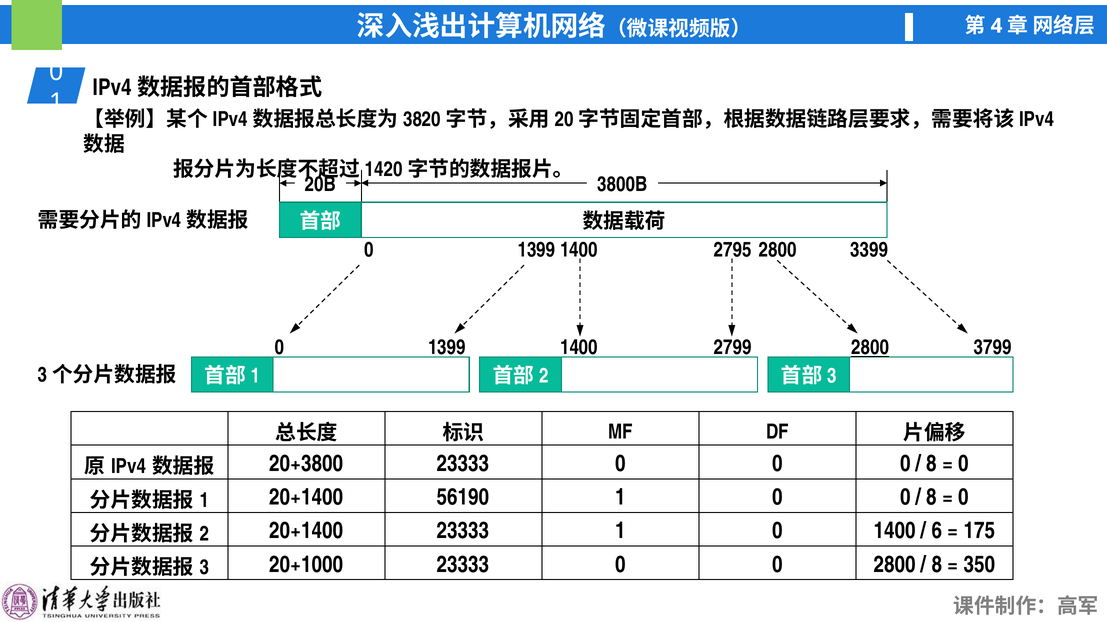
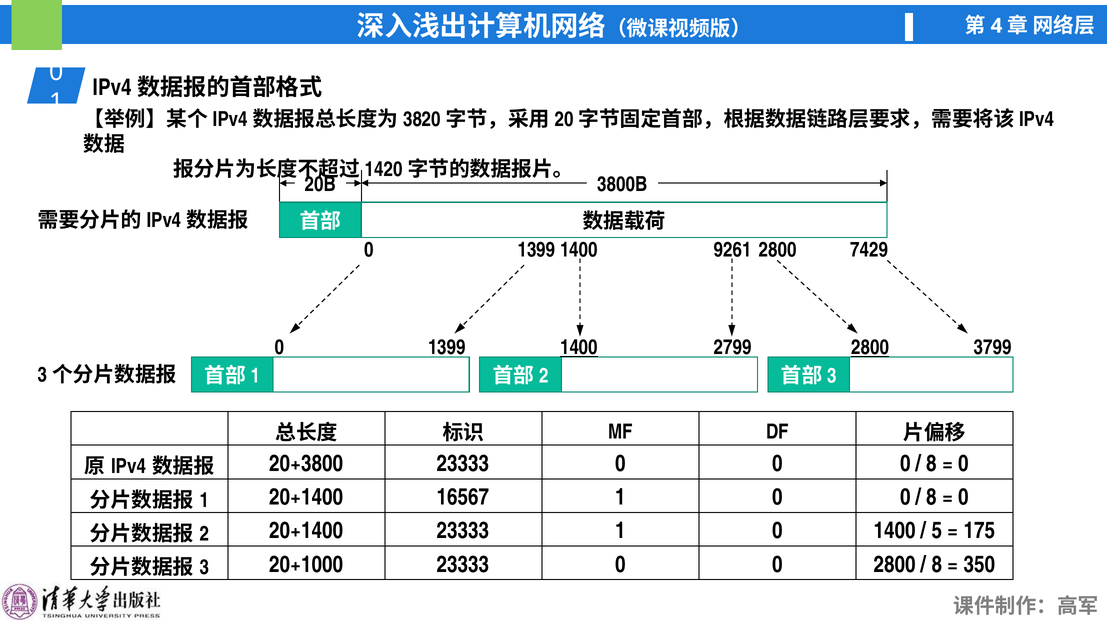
2795: 2795 -> 9261 (733, 250)
3399: 3399 -> 7429 (869, 250)
1400 underline: none -> present (579, 348)
56190: 56190 -> 16567 (463, 498)
6: 6 -> 5 (937, 531)
